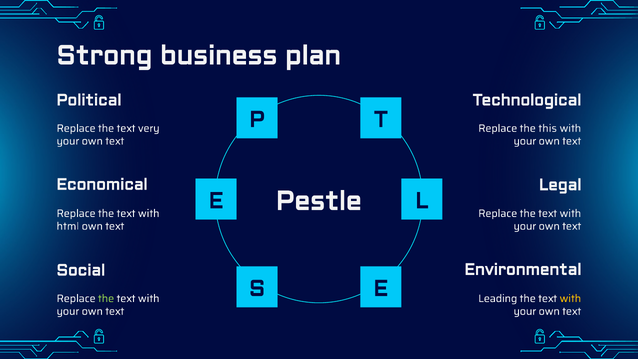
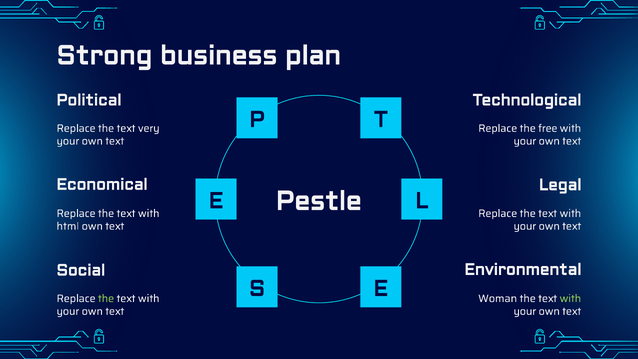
this: this -> free (548, 128)
Leading: Leading -> Woman (498, 298)
with colour: yellow -> light green (570, 298)
